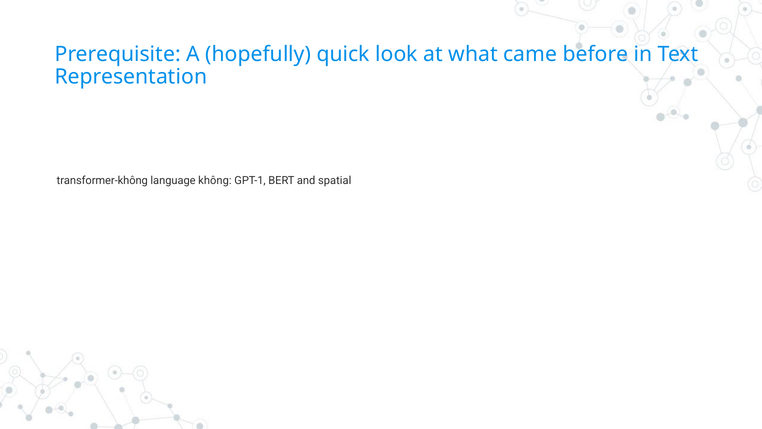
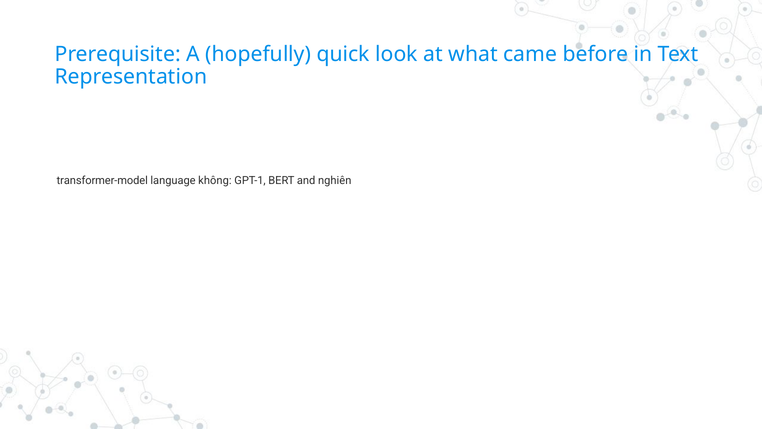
transformer-không: transformer-không -> transformer-model (102, 181)
spatial: spatial -> nghiên (335, 181)
